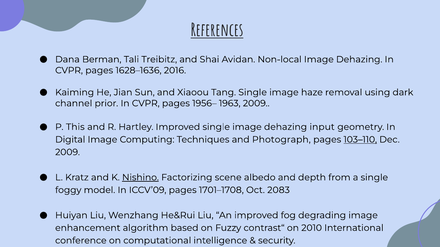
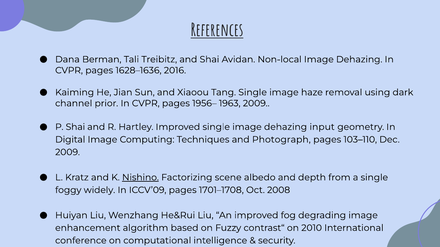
P This: This -> Shai (75, 127)
103–110 underline: present -> none (360, 140)
model: model -> widely (99, 190)
2083: 2083 -> 2008 (279, 190)
